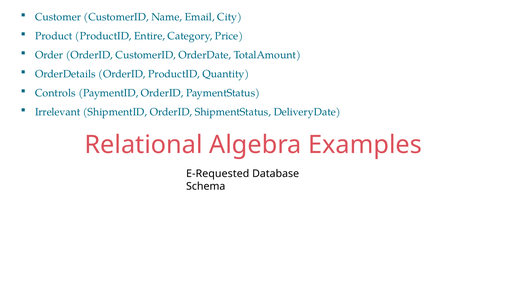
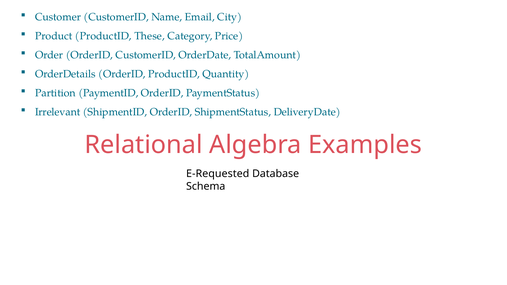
Entire: Entire -> These (150, 36)
Controls: Controls -> Partition (55, 93)
